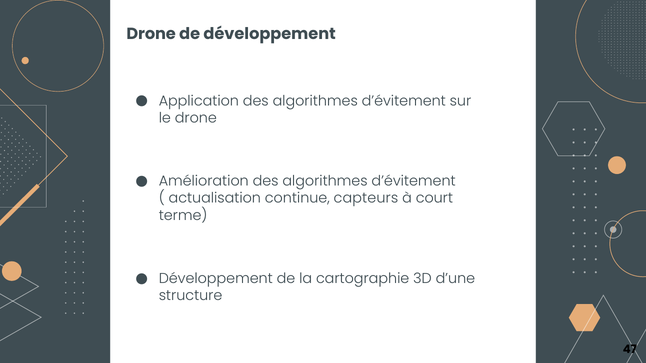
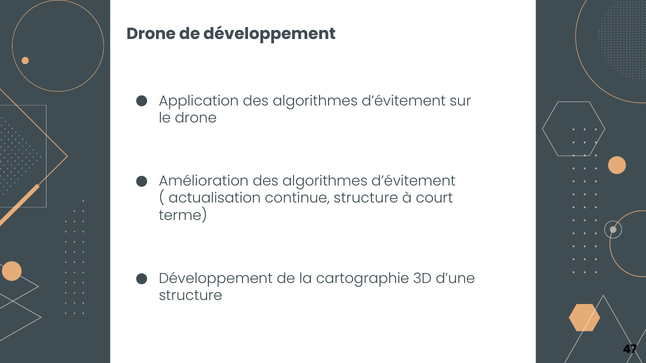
continue capteurs: capteurs -> structure (366, 198)
